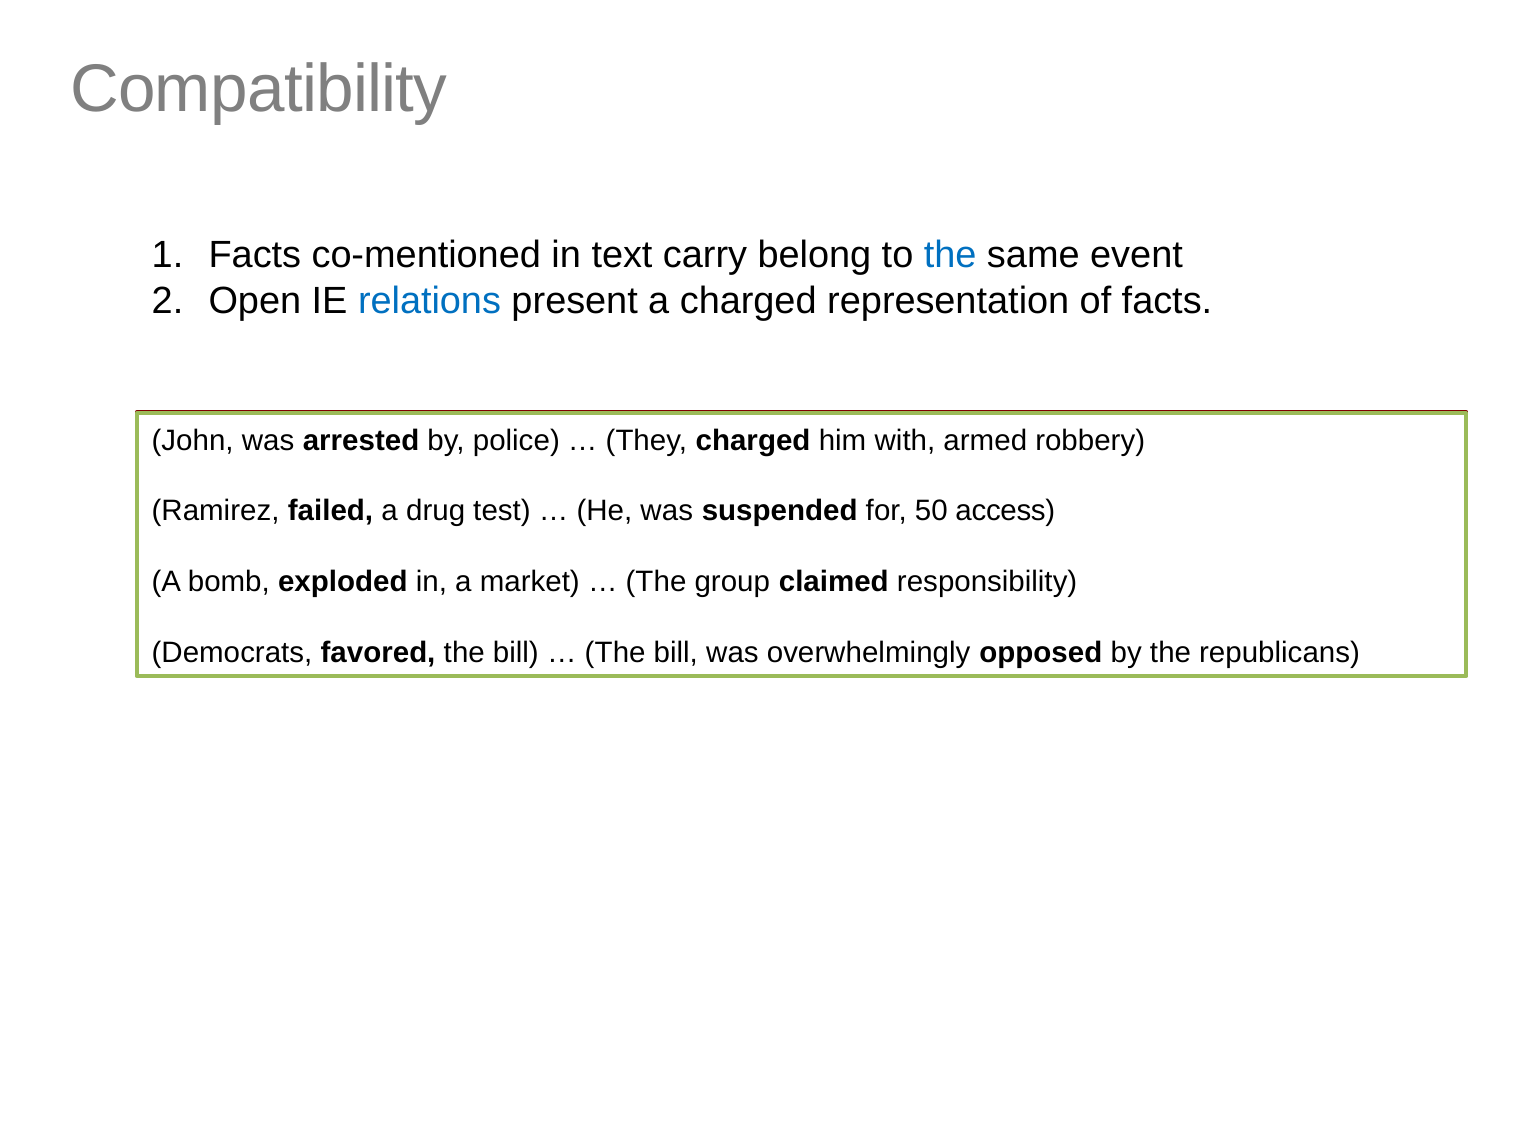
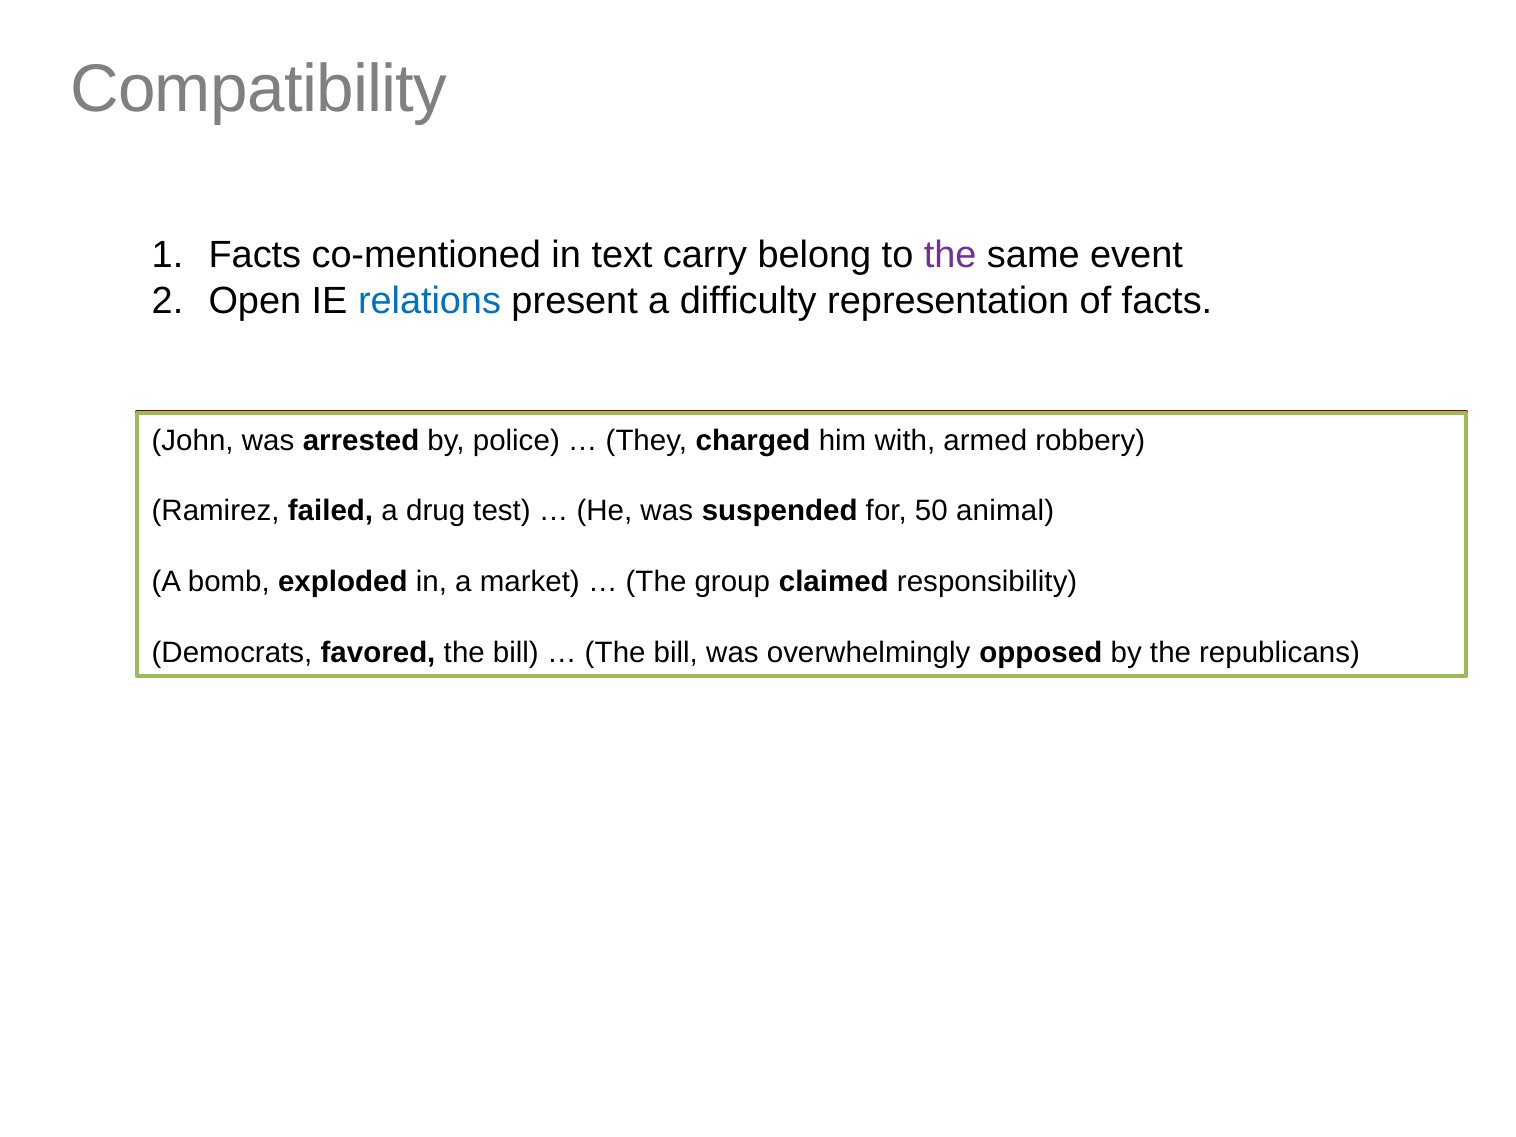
the colour: blue -> purple (950, 255)
a charged: charged -> difficulty (748, 301)
access: access -> animal (1005, 511)
